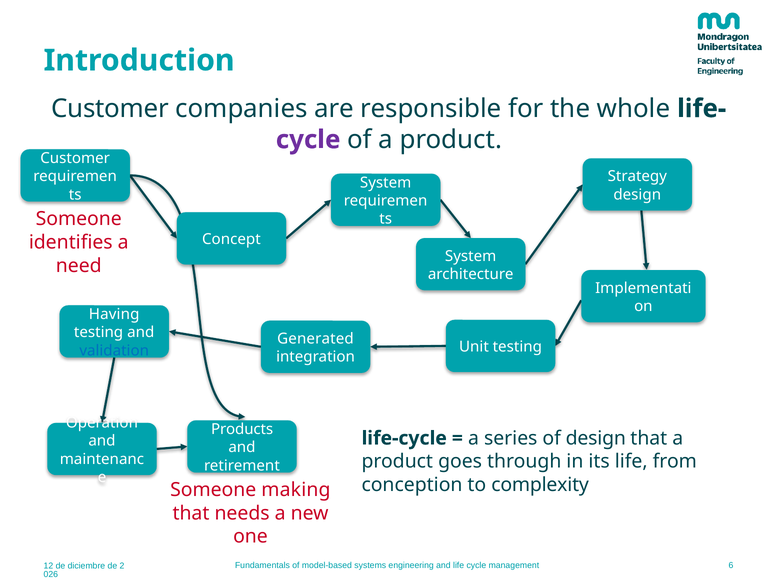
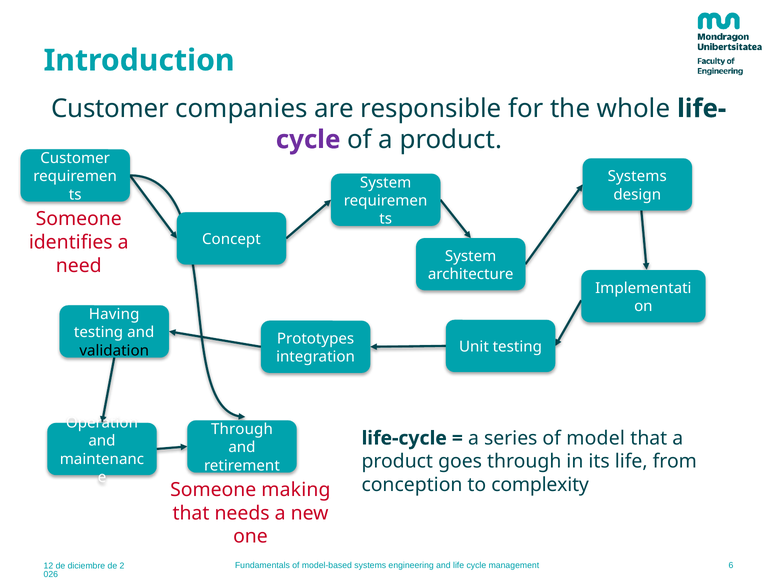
Strategy: Strategy -> Systems (637, 176)
Generated: Generated -> Prototypes (316, 339)
validation colour: blue -> black (114, 350)
Products: Products -> Through (242, 429)
of design: design -> model (596, 438)
